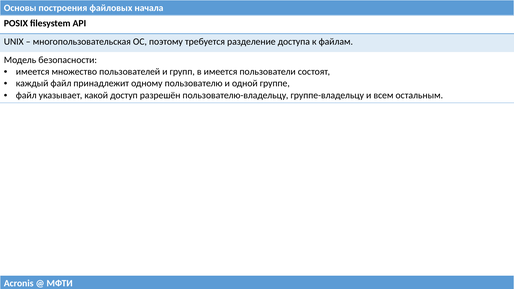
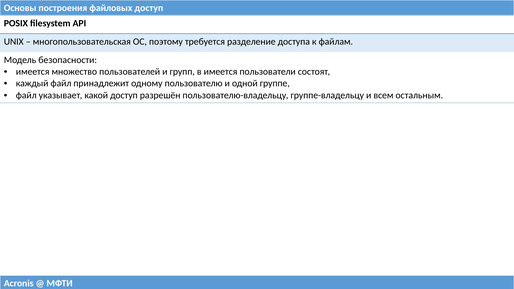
файловых начала: начала -> доступ (149, 8)
